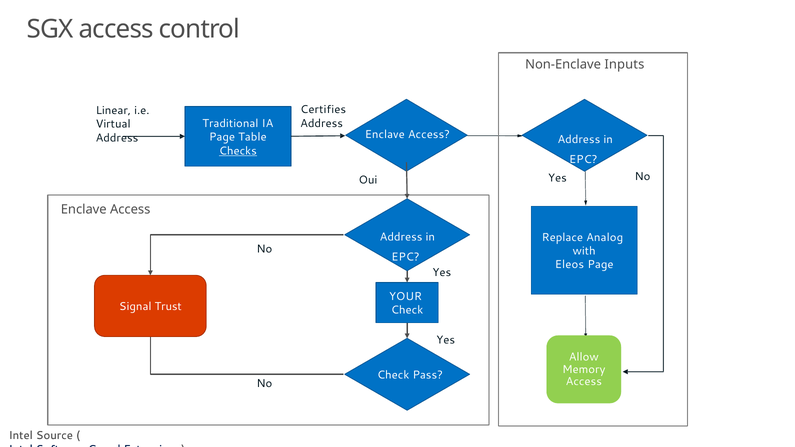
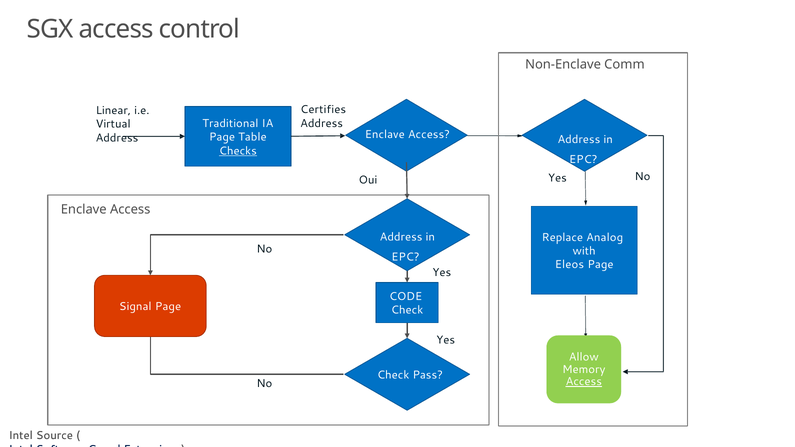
Inputs: Inputs -> Comm (624, 64)
YOUR: YOUR -> CODE (406, 297)
Signal Trust: Trust -> Page (168, 307)
Access underline: none -> present (584, 382)
